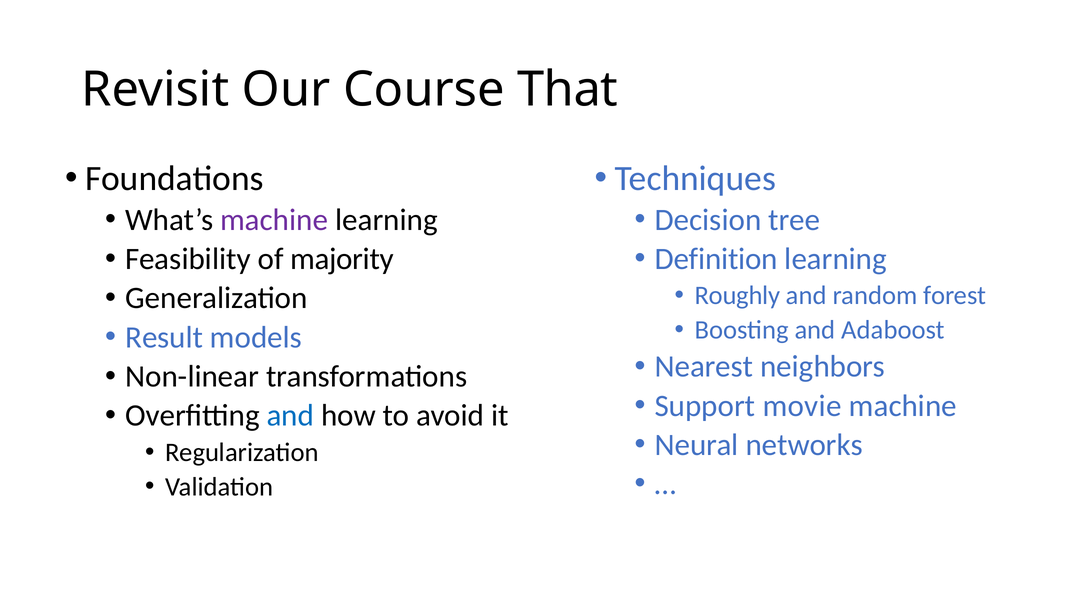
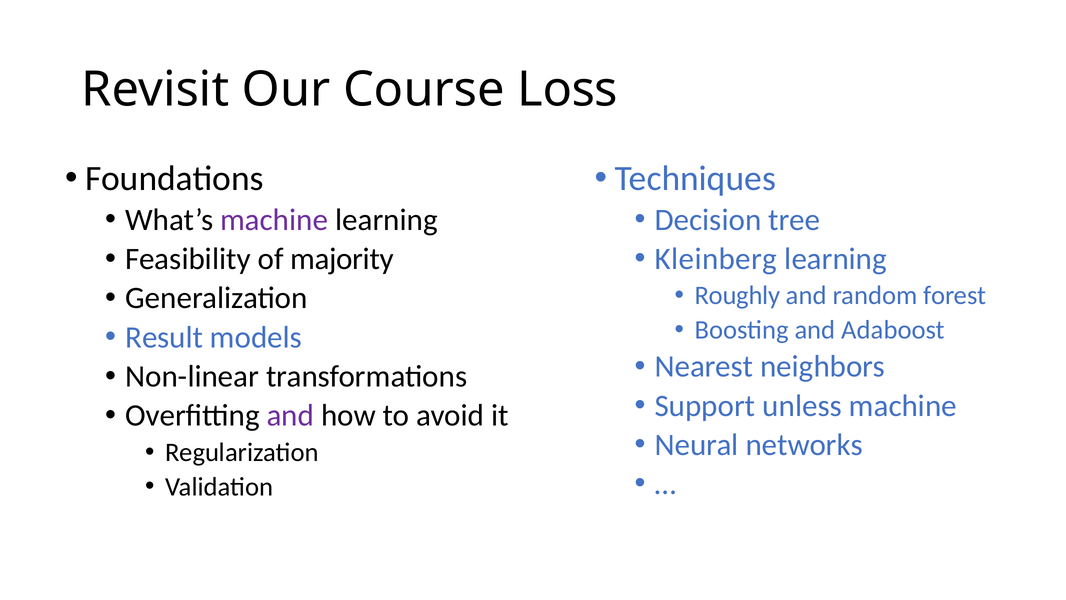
That: That -> Loss (568, 90)
Definition: Definition -> Kleinberg (716, 259)
movie: movie -> unless (802, 405)
and colour: blue -> purple (290, 415)
